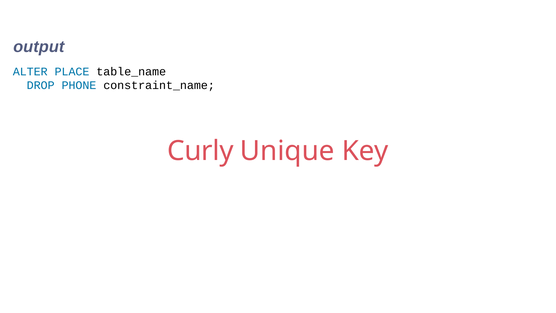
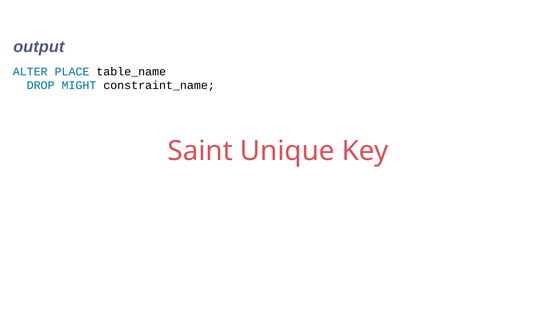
PHONE: PHONE -> MIGHT (79, 85)
Curly: Curly -> Saint (200, 151)
